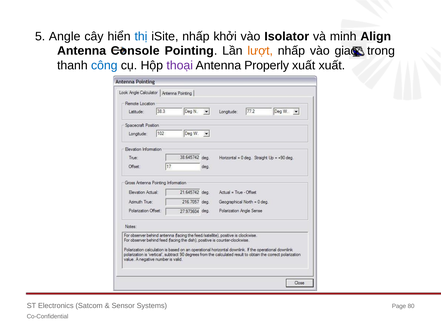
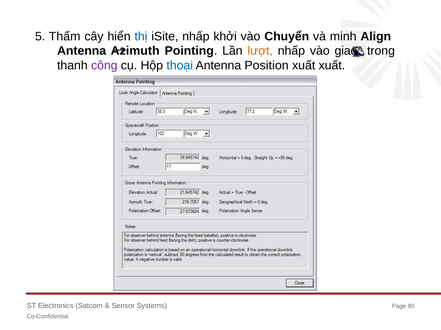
Angle: Angle -> Thấm (65, 36)
Isolator: Isolator -> Chuyển (287, 36)
Console: Console -> Azimuth (135, 51)
công colour: blue -> purple (104, 66)
thoại colour: purple -> blue (180, 66)
Properly: Properly -> Position (267, 66)
